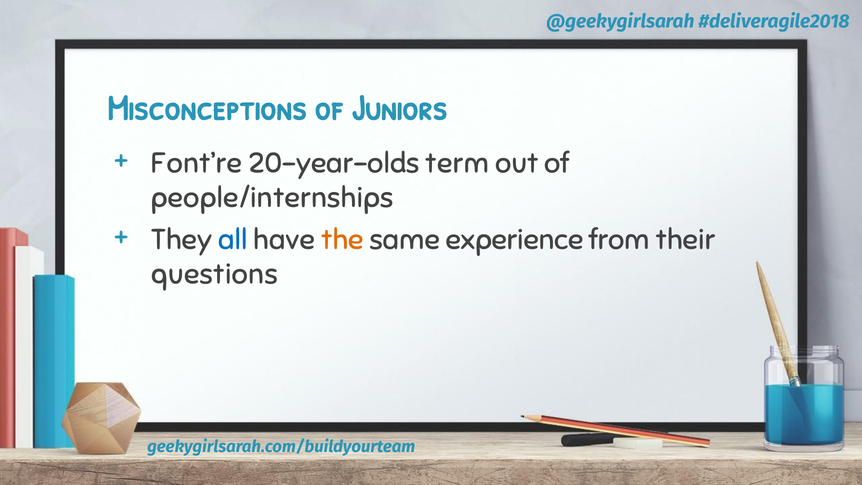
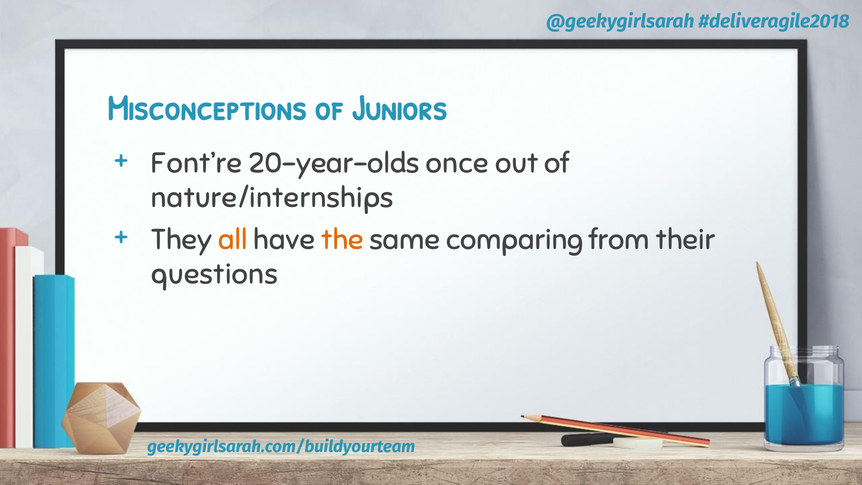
term: term -> once (457, 163)
people/internships: people/internships -> nature/internships (272, 198)
all colour: blue -> orange (233, 240)
experience: experience -> comparing (515, 240)
